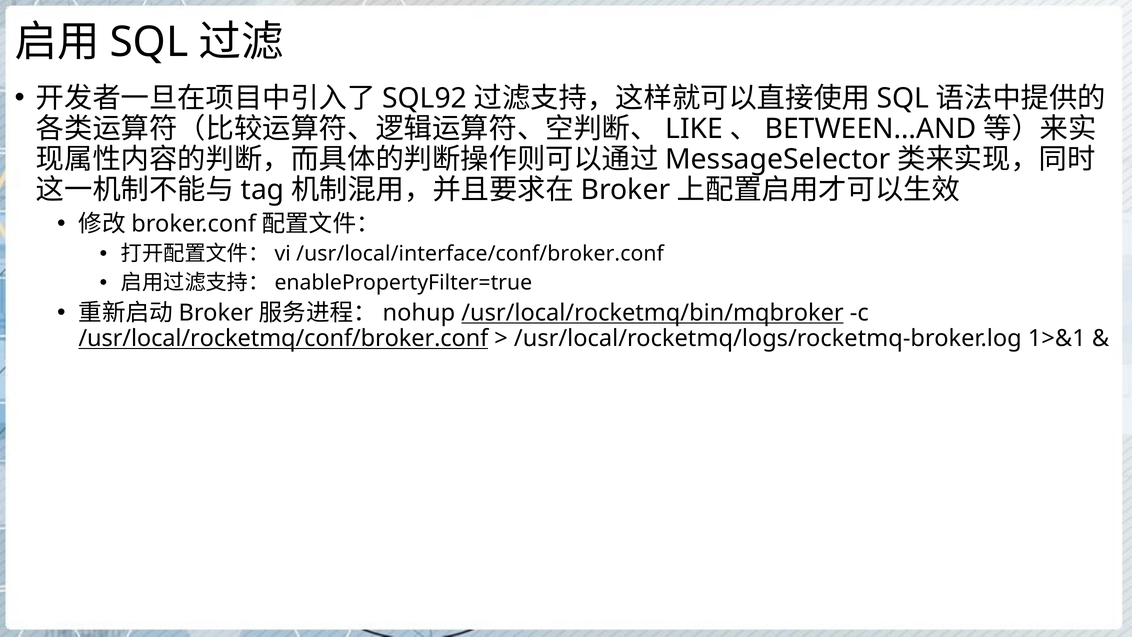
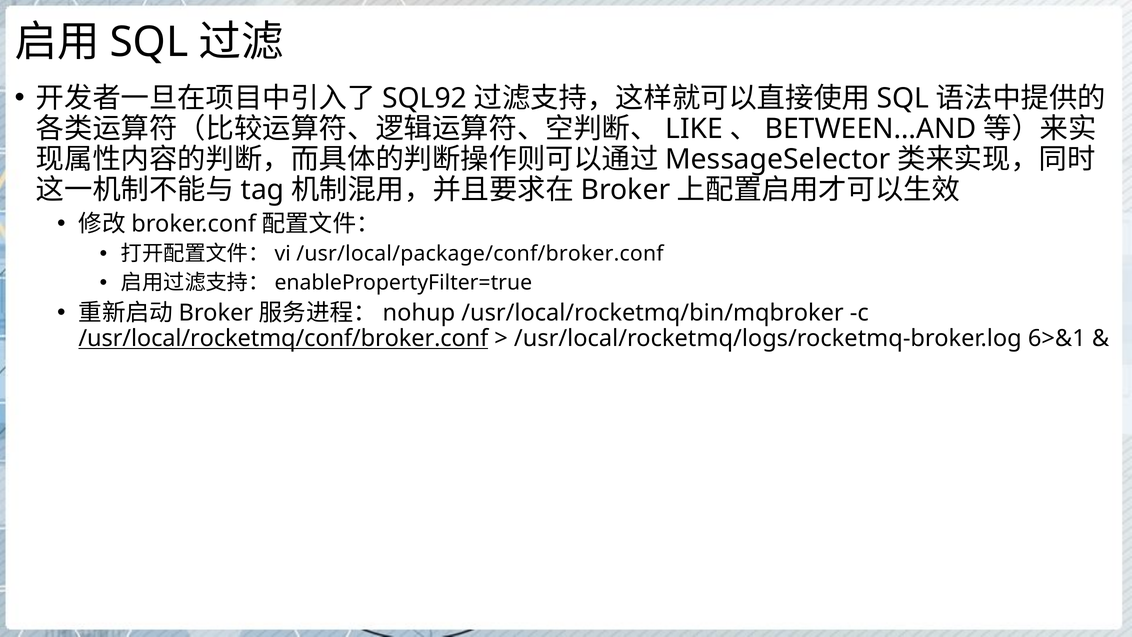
/usr/local/interface/conf/broker.conf: /usr/local/interface/conf/broker.conf -> /usr/local/package/conf/broker.conf (480, 254)
/usr/local/rocketmq/bin/mqbroker underline: present -> none (653, 313)
1>&1: 1>&1 -> 6>&1 (1057, 338)
